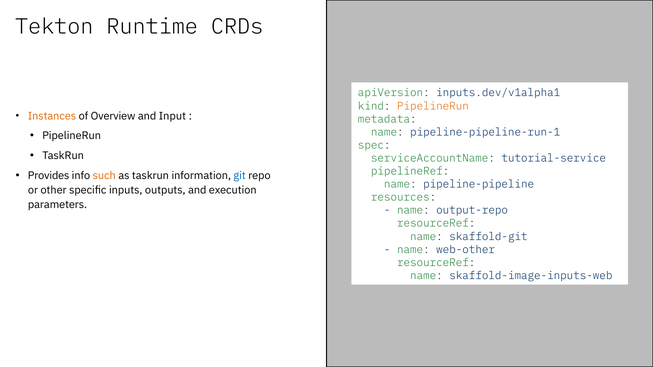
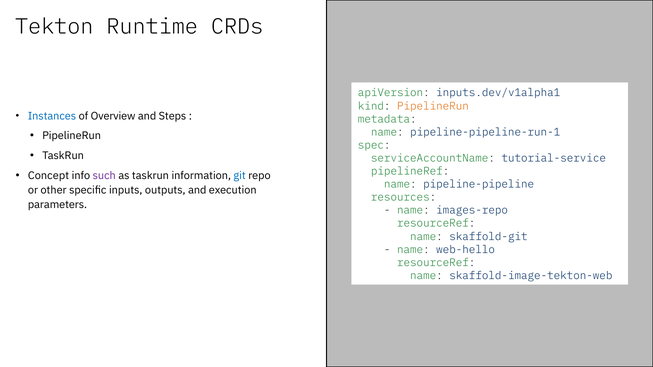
Instances colour: orange -> blue (52, 116)
Input: Input -> Steps (172, 116)
Provides: Provides -> Concept (49, 176)
such colour: orange -> purple (104, 176)
output-repo: output-repo -> images-repo (472, 211)
web-other: web-other -> web-hello (466, 250)
skaffold-image-inputs-web: skaffold-image-inputs-web -> skaffold-image-tekton-web (531, 276)
